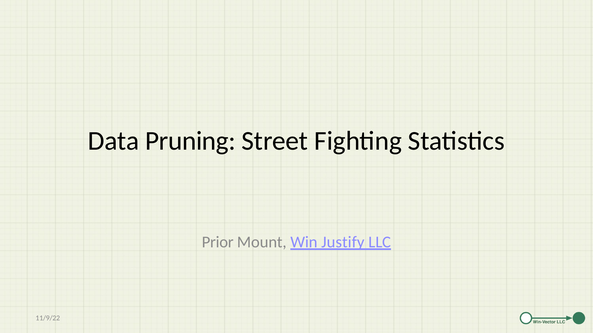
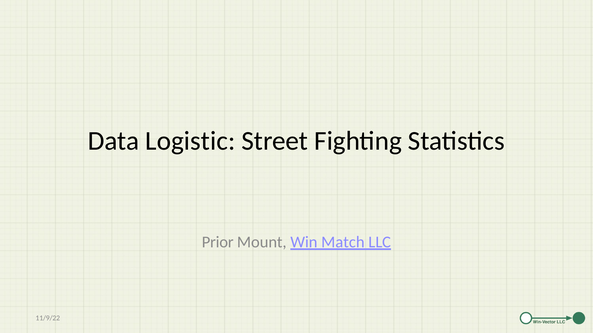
Pruning: Pruning -> Logistic (190, 141)
Justify: Justify -> Match (343, 243)
